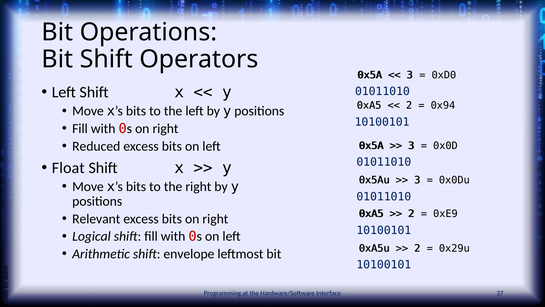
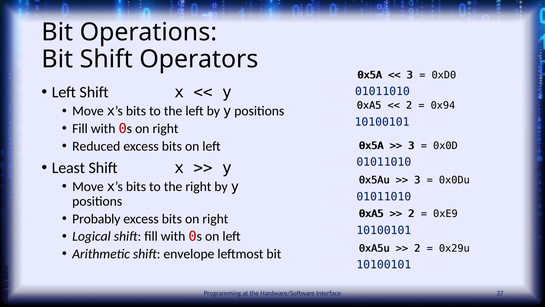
Float: Float -> Least (68, 168)
Relevant: Relevant -> Probably (96, 219)
